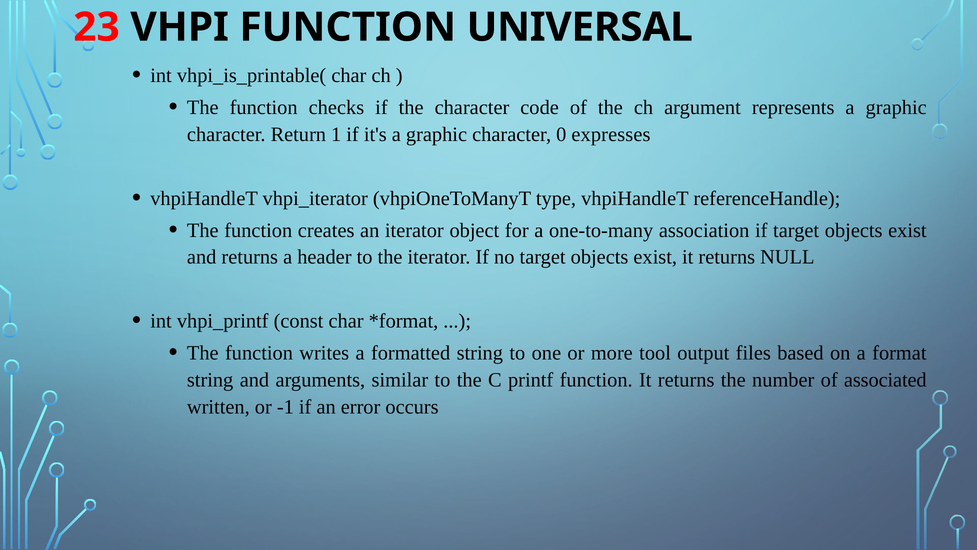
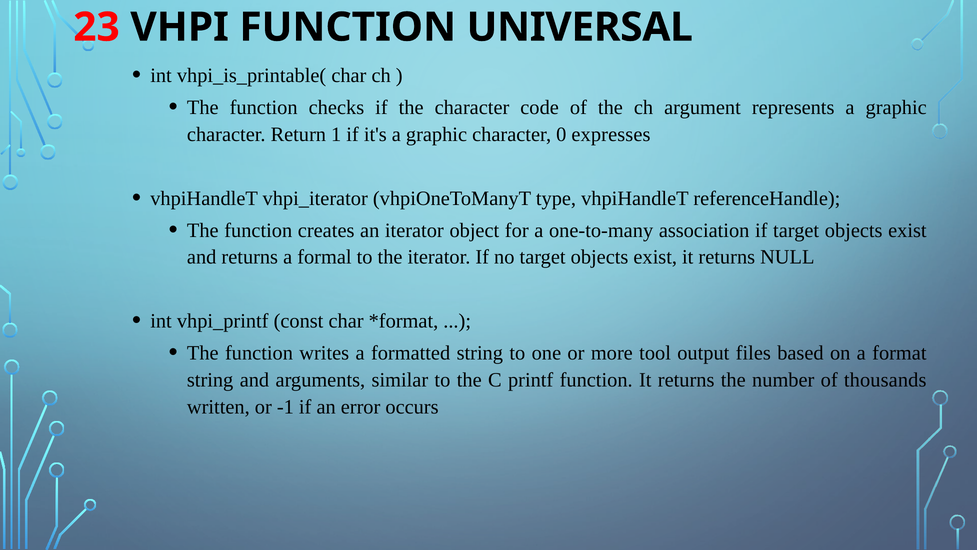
header: header -> formal (324, 257)
associated: associated -> thousands (885, 380)
